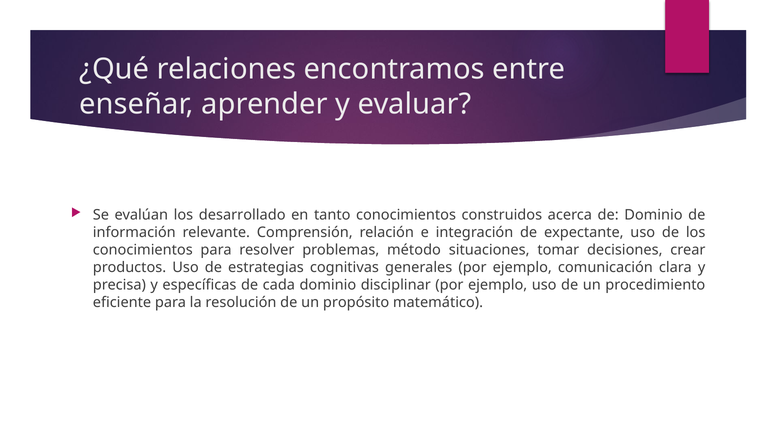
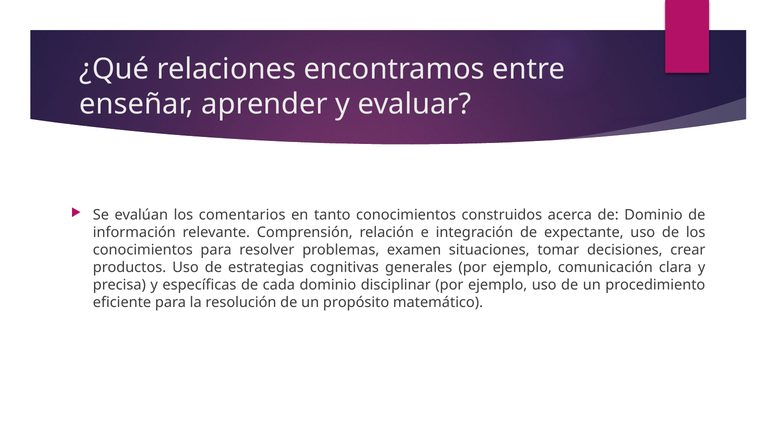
desarrollado: desarrollado -> comentarios (242, 215)
método: método -> examen (414, 250)
